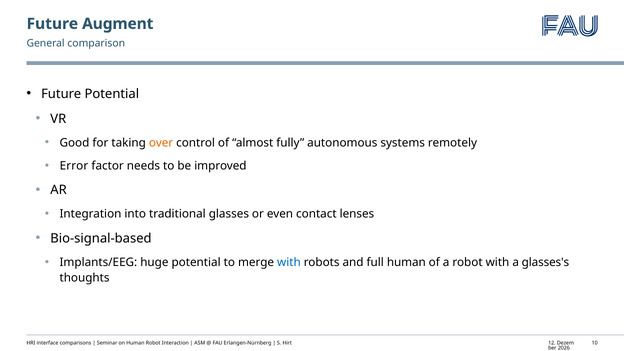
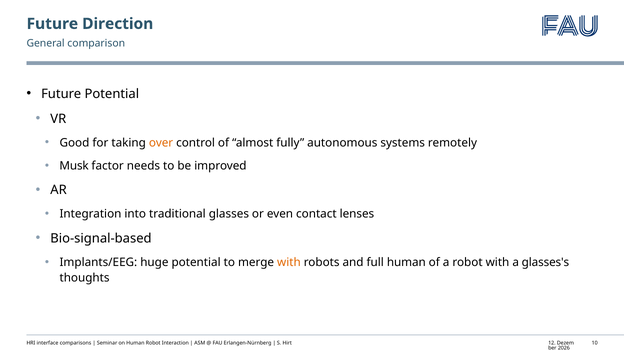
Augment: Augment -> Direction (118, 24)
Error: Error -> Musk (74, 166)
with colour: blue -> orange (289, 262)
